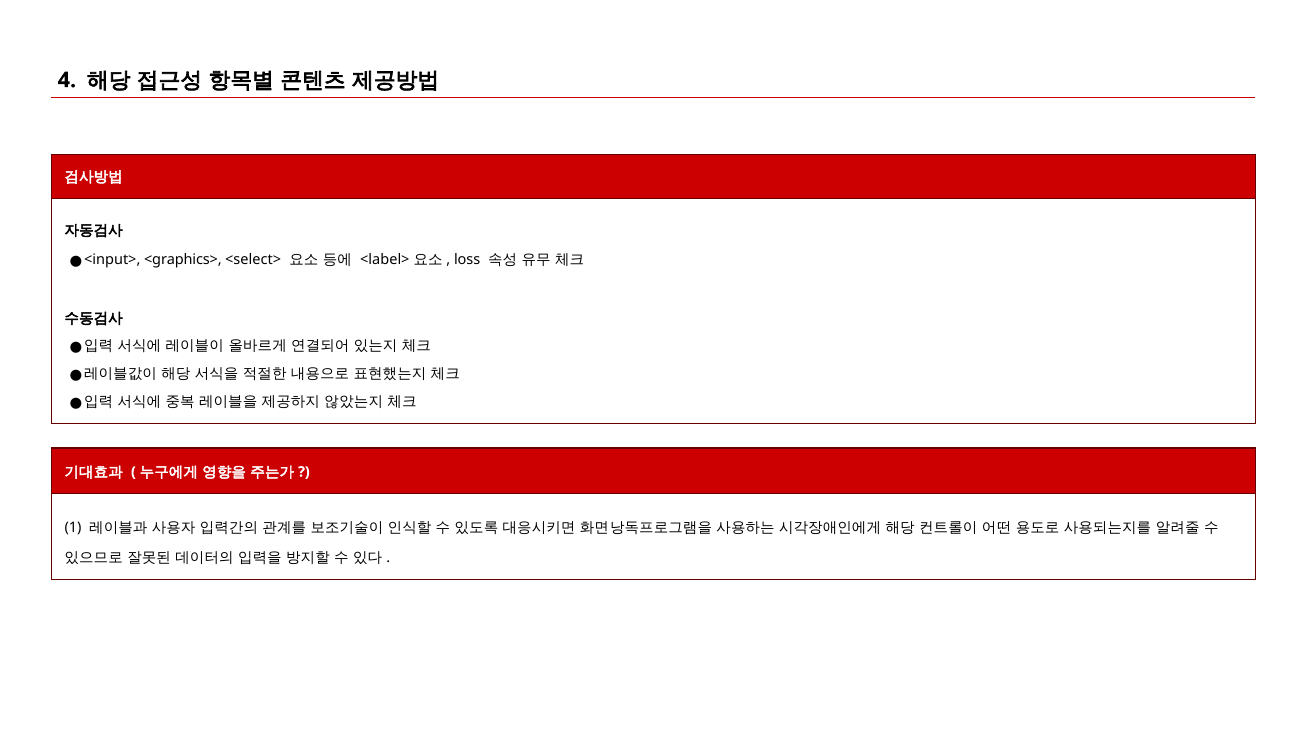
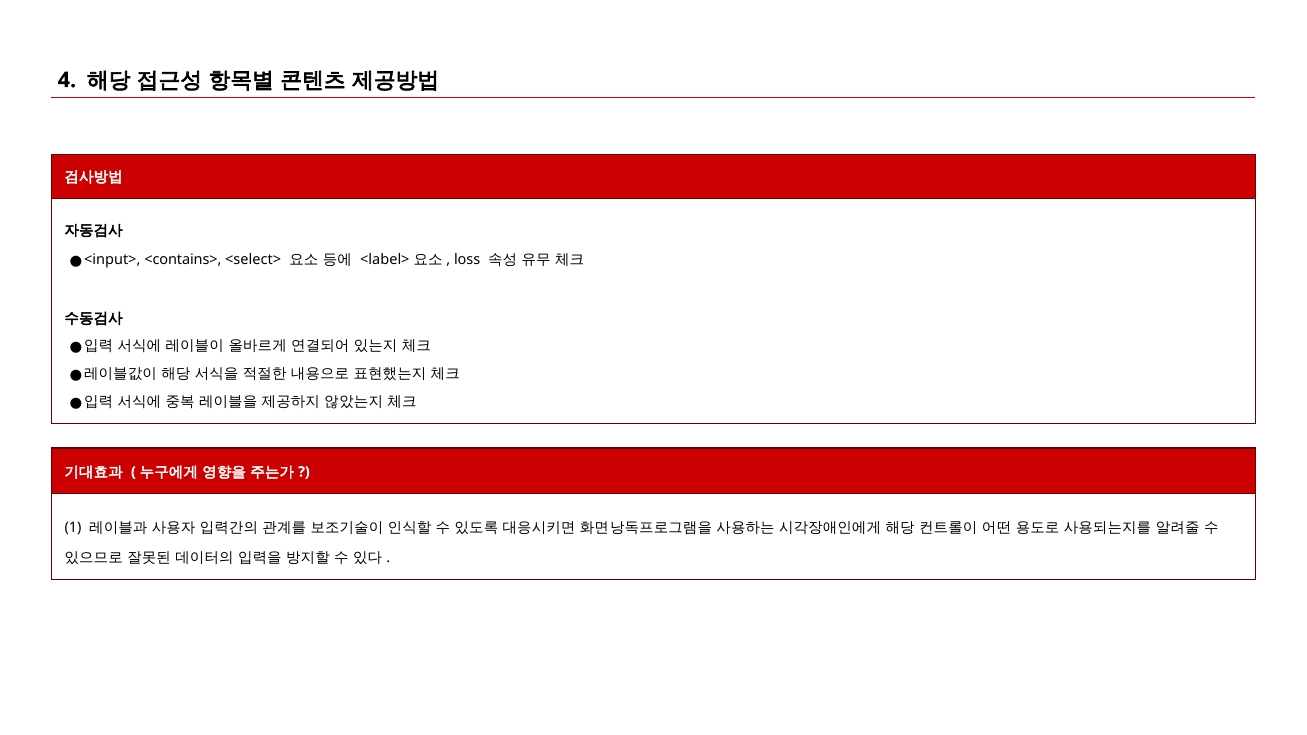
<graphics>: <graphics> -> <contains> (183, 260)
